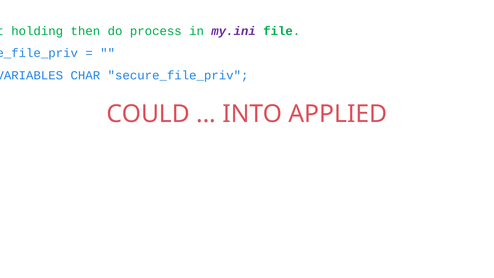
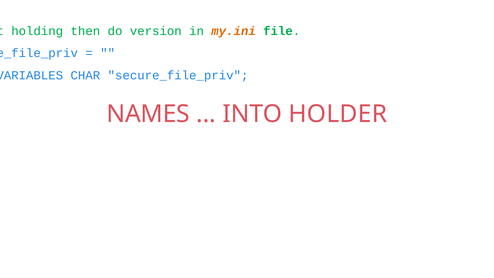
process: process -> version (156, 31)
my.ini colour: purple -> orange (234, 31)
COULD: COULD -> NAMES (148, 114)
APPLIED: APPLIED -> HOLDER (338, 114)
